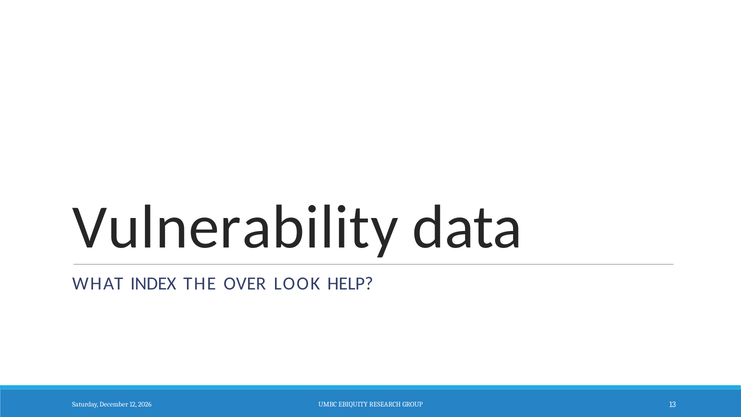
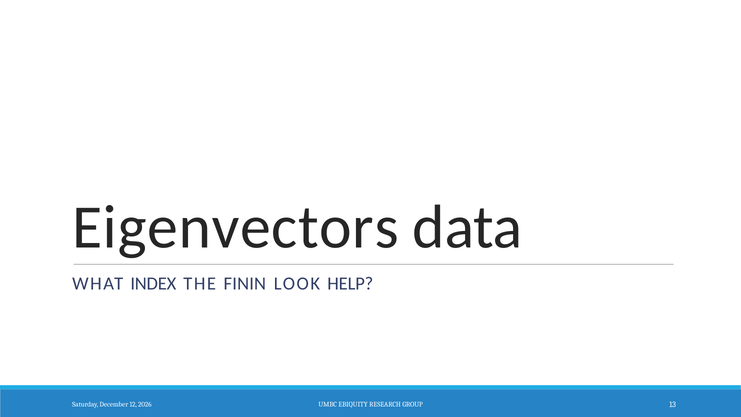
Vulnerability: Vulnerability -> Eigenvectors (235, 227)
OVER: OVER -> FININ (245, 283)
